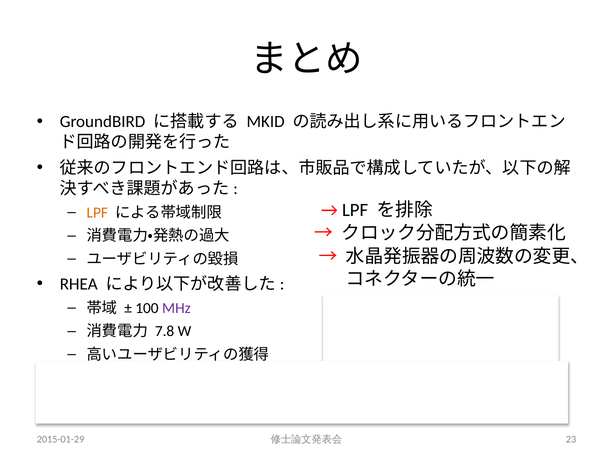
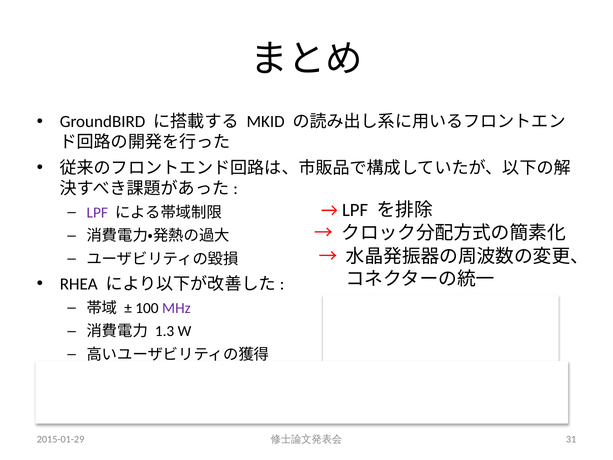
LPF colour: orange -> purple (97, 213)
7.8: 7.8 -> 1.3 (165, 331)
23: 23 -> 31 (571, 439)
